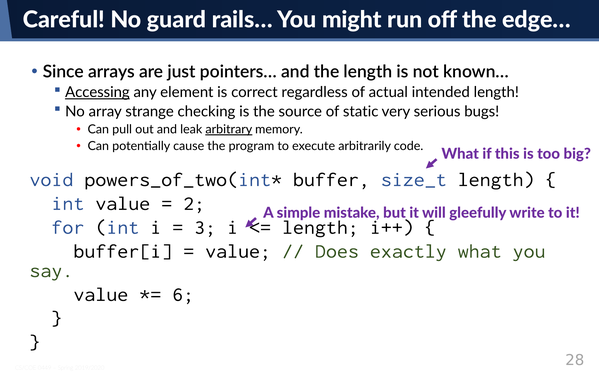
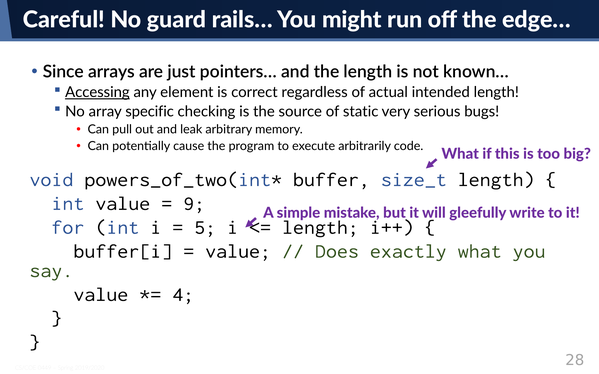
strange: strange -> specific (150, 112)
arbitrary underline: present -> none (229, 130)
2: 2 -> 9 (194, 204)
3: 3 -> 5 (205, 227)
6: 6 -> 4 (183, 295)
